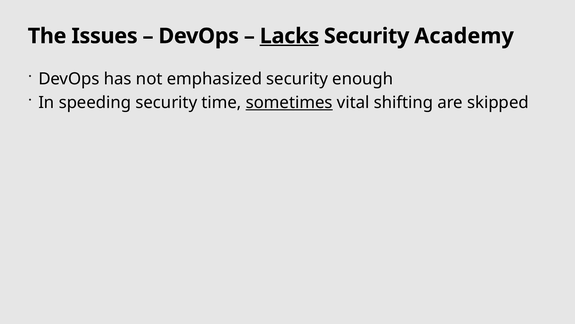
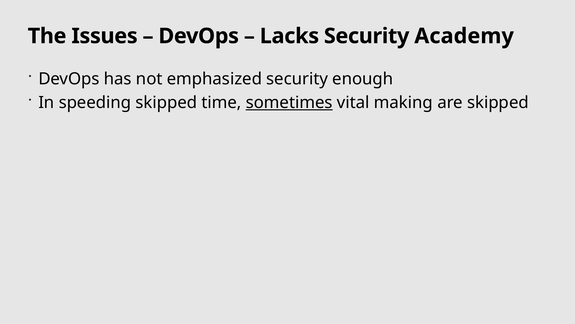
Lacks underline: present -> none (289, 36)
speeding security: security -> skipped (166, 102)
shifting: shifting -> making (403, 102)
